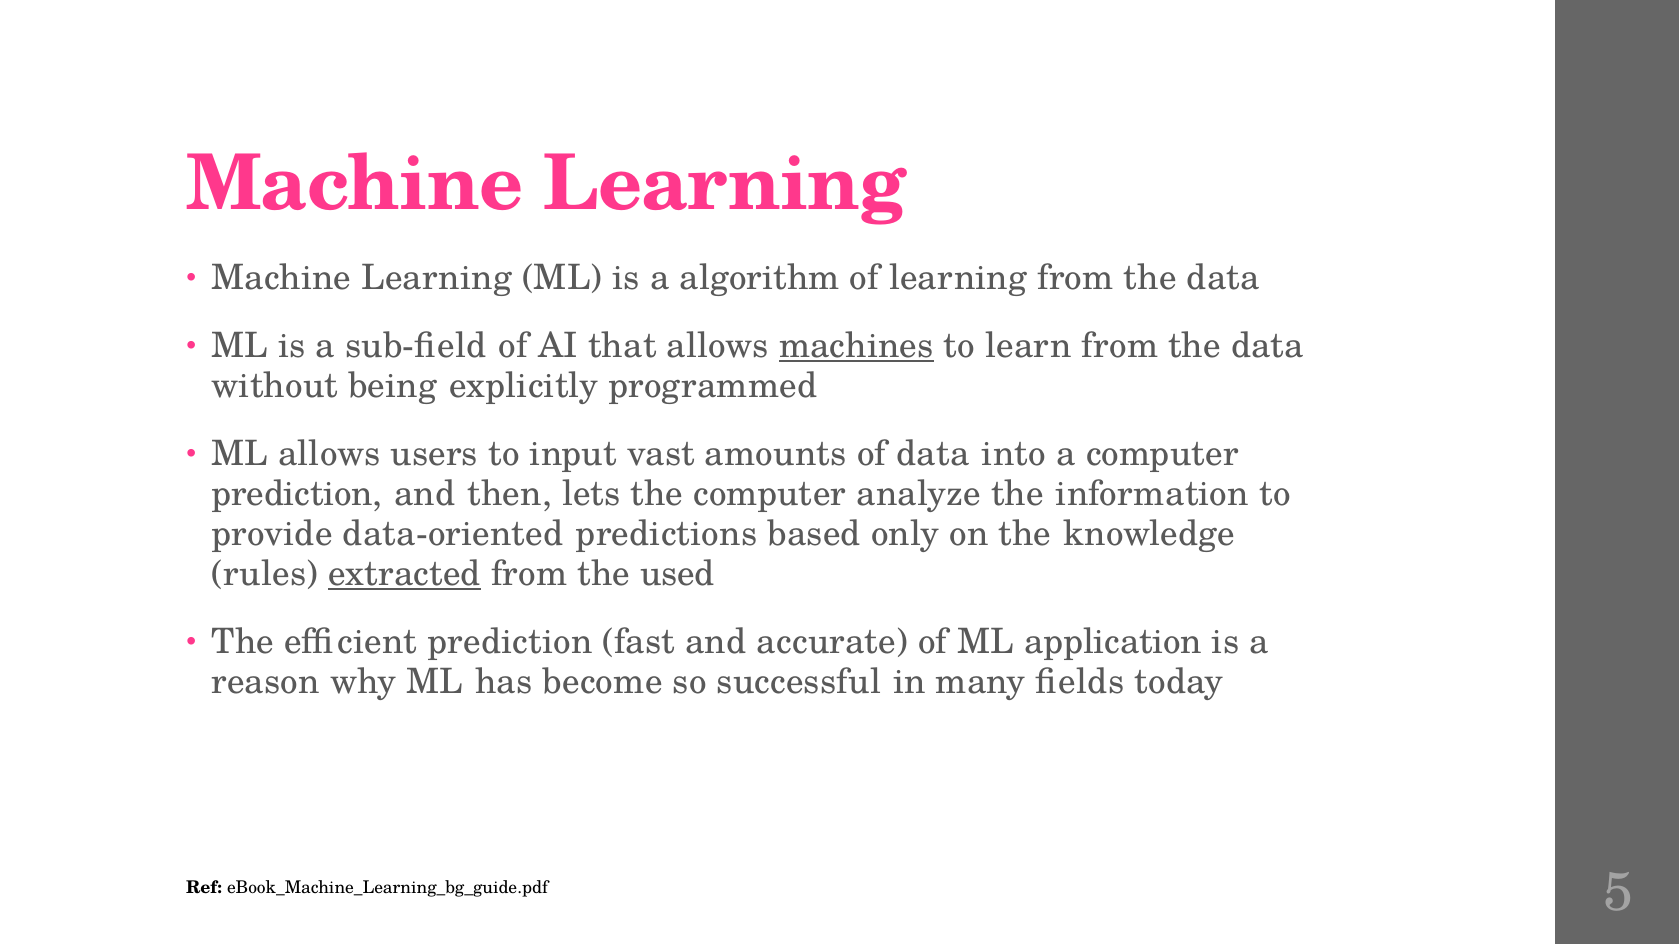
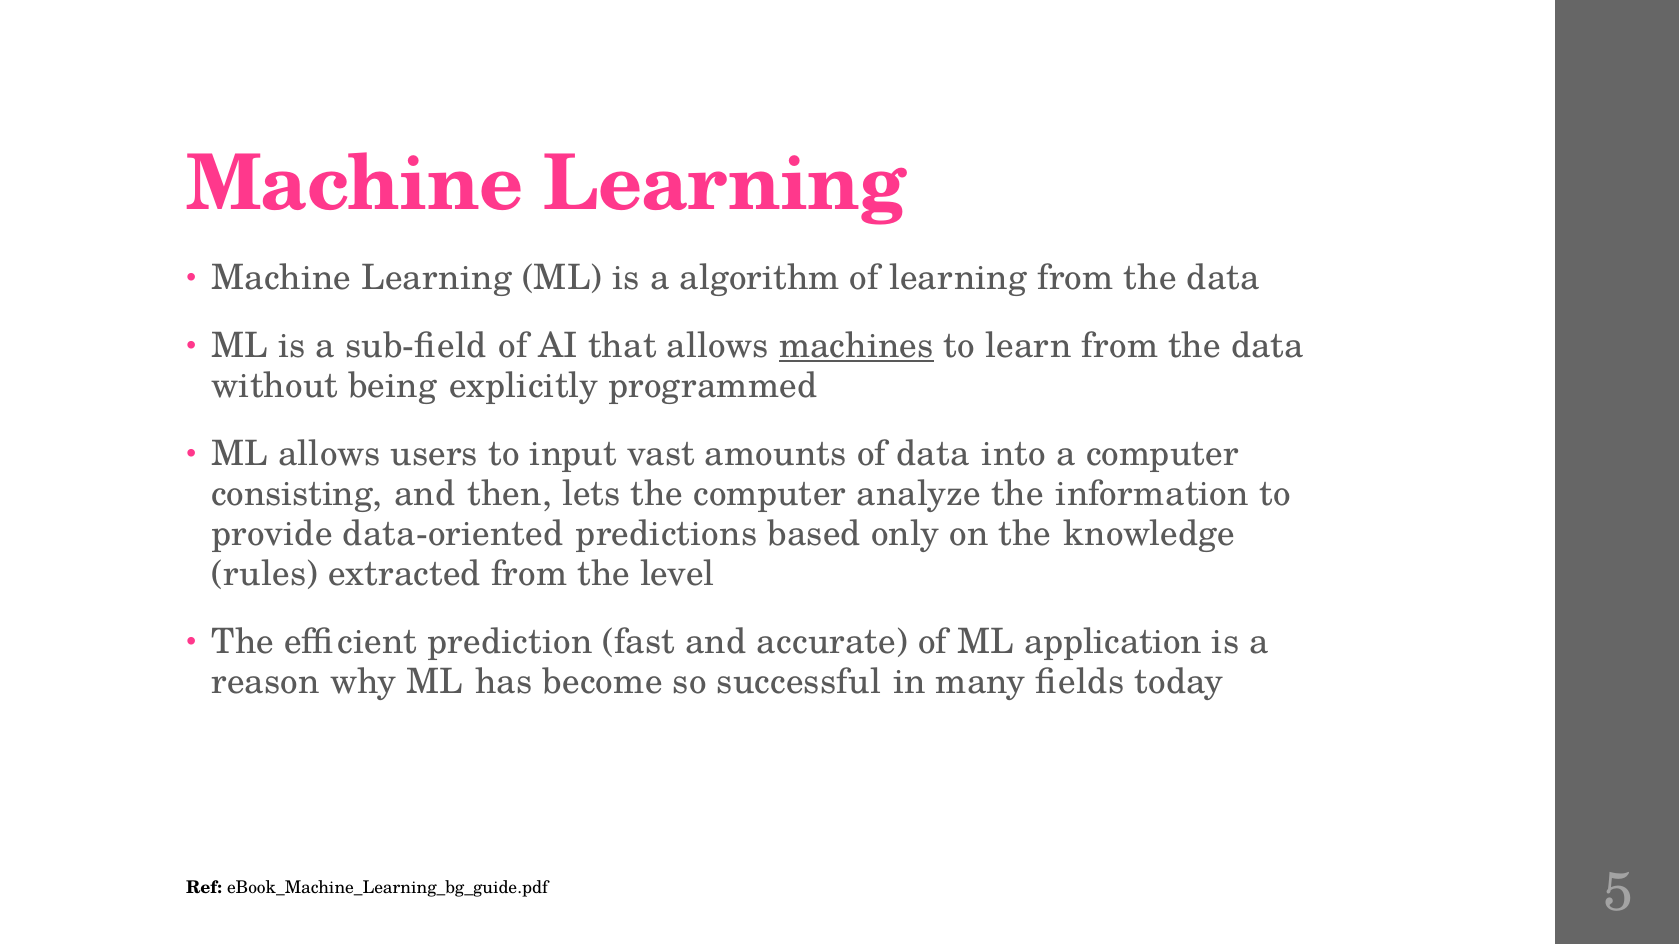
prediction: prediction -> consisting (297, 494)
extracted underline: present -> none (405, 574)
used: used -> level (677, 574)
